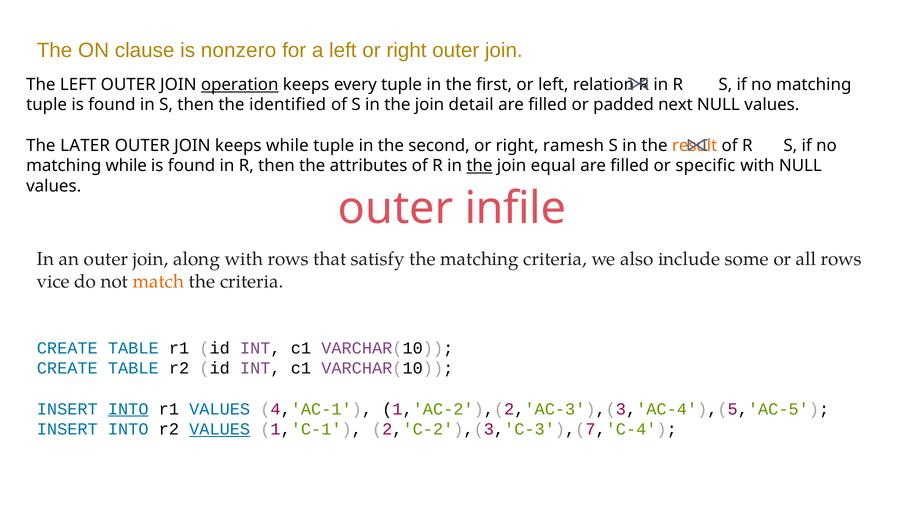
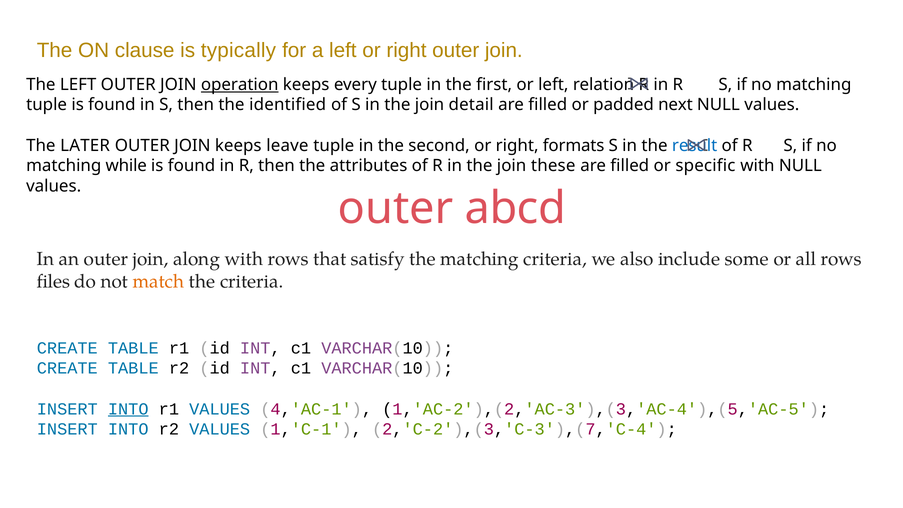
nonzero: nonzero -> typically (238, 51)
keeps while: while -> leave (287, 145)
ramesh: ramesh -> formats (574, 145)
result colour: orange -> blue (695, 145)
the underline: present -> none (479, 166)
equal: equal -> these (553, 166)
infile: infile -> abcd (515, 209)
vice: vice -> files (53, 282)
VALUES underline: present -> none (220, 429)
